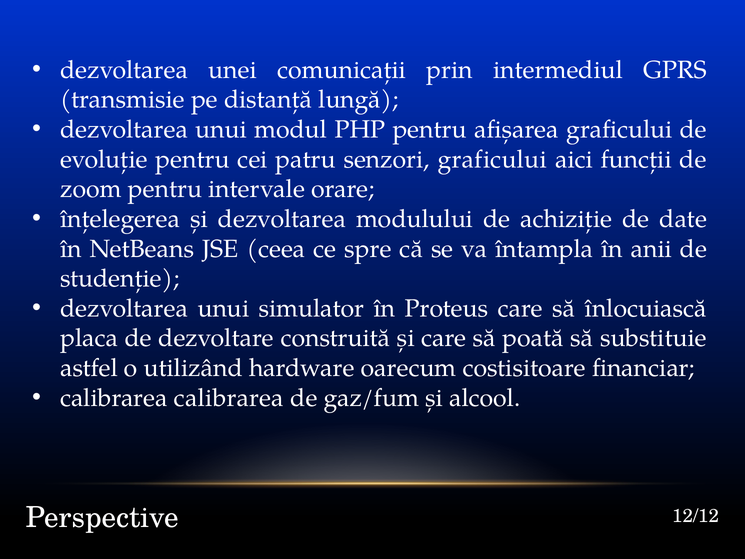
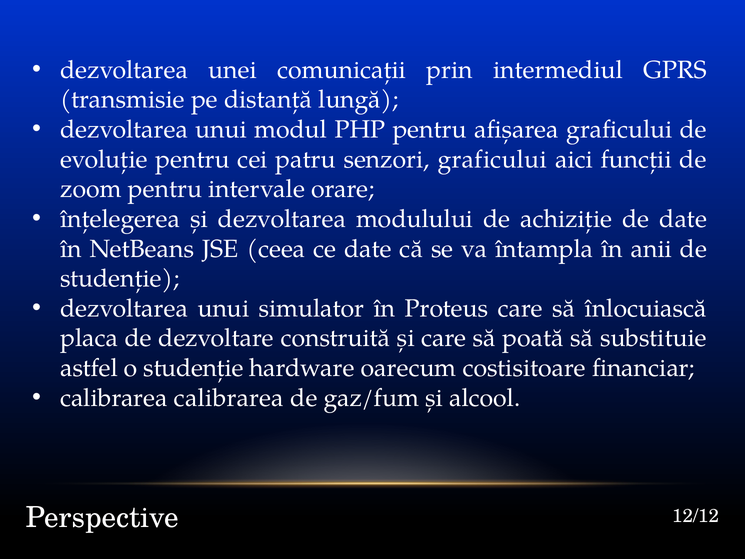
ce spre: spre -> date (368, 249)
o utilizând: utilizând -> studenție (193, 368)
